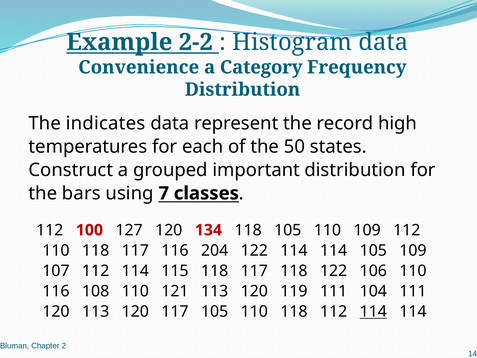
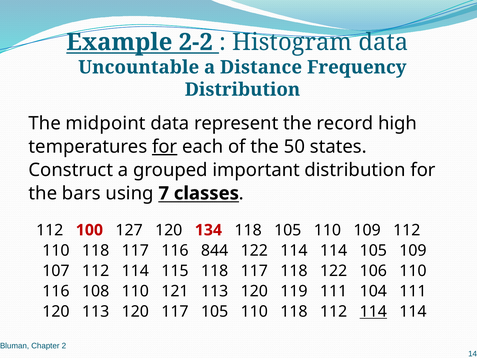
Convenience: Convenience -> Uncountable (139, 67)
Category: Category -> Distance (261, 67)
indicates: indicates -> midpoint (106, 123)
for underline: none -> present (165, 147)
204: 204 -> 844 (215, 250)
